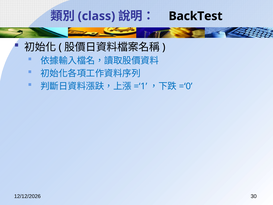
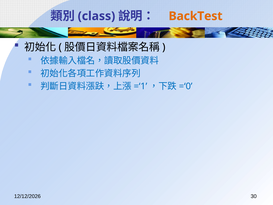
BackTest colour: black -> orange (196, 16)
